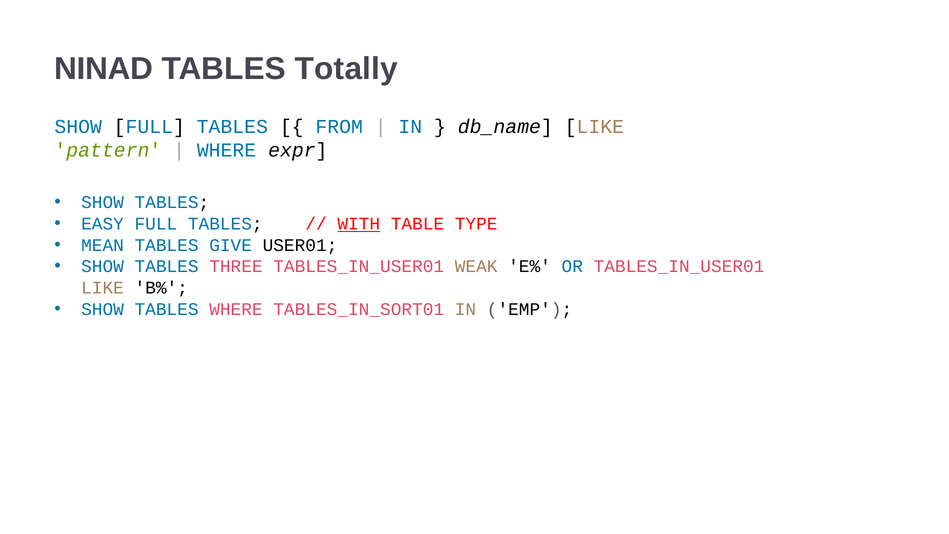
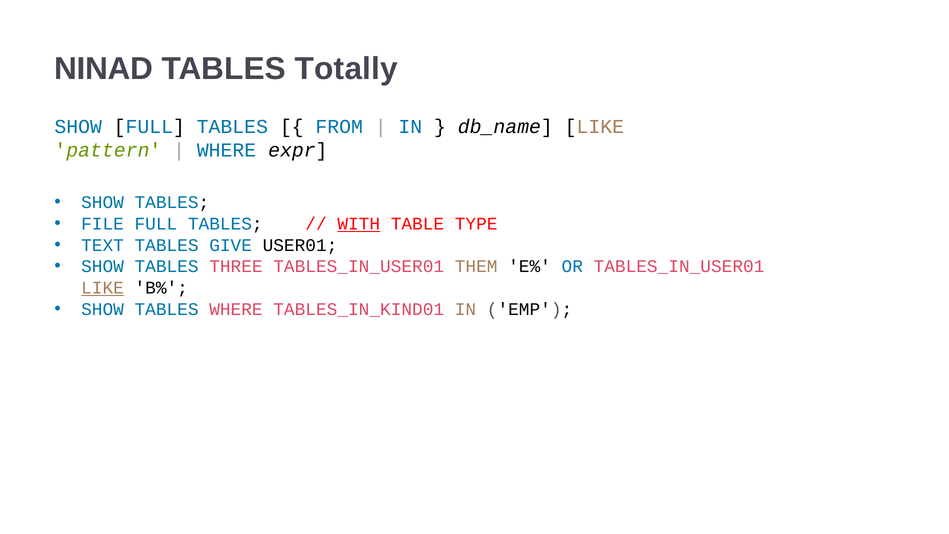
EASY: EASY -> FILE (103, 224)
MEAN: MEAN -> TEXT (103, 245)
WEAK: WEAK -> THEM (476, 266)
LIKE underline: none -> present (103, 288)
TABLES_IN_SORT01: TABLES_IN_SORT01 -> TABLES_IN_KIND01 (359, 309)
